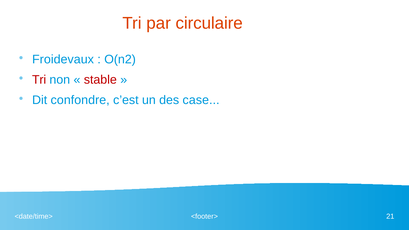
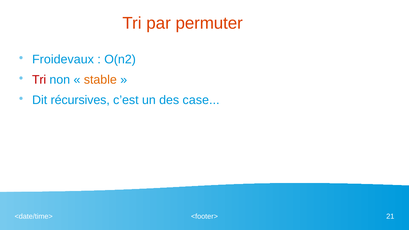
circulaire: circulaire -> permuter (209, 23)
stable colour: red -> orange (100, 80)
confondre: confondre -> récursives (80, 100)
